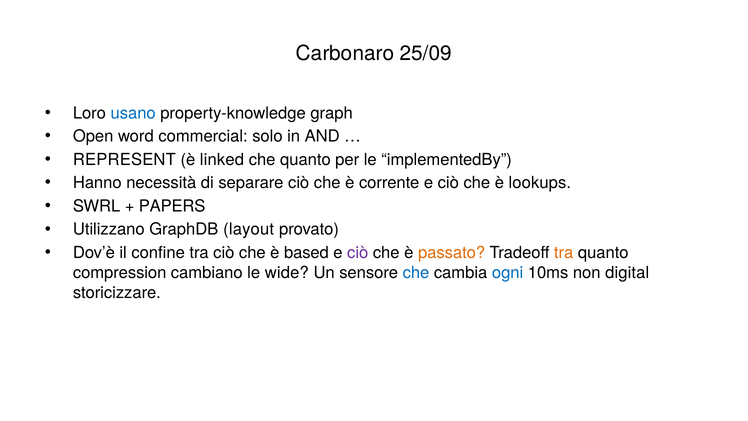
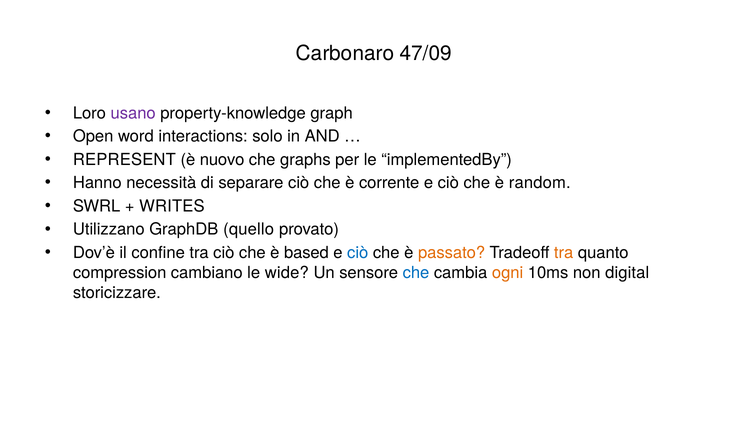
25/09: 25/09 -> 47/09 (426, 53)
usano colour: blue -> purple (133, 113)
commercial: commercial -> interactions (203, 136)
linked: linked -> nuovo (222, 160)
che quanto: quanto -> graphs (305, 160)
lookups: lookups -> random (540, 183)
PAPERS: PAPERS -> WRITES (172, 206)
layout: layout -> quello (249, 229)
ciò colour: purple -> blue (358, 253)
ogni colour: blue -> orange (508, 273)
